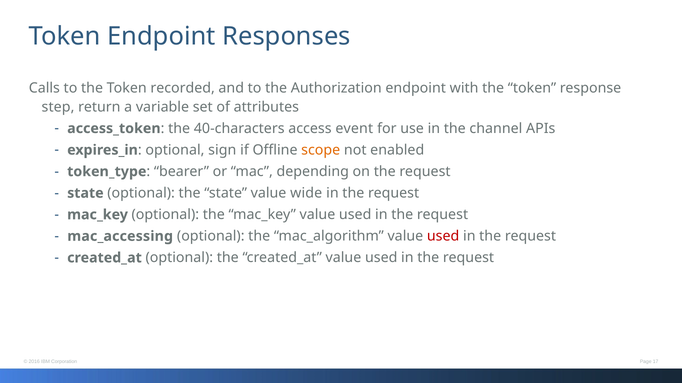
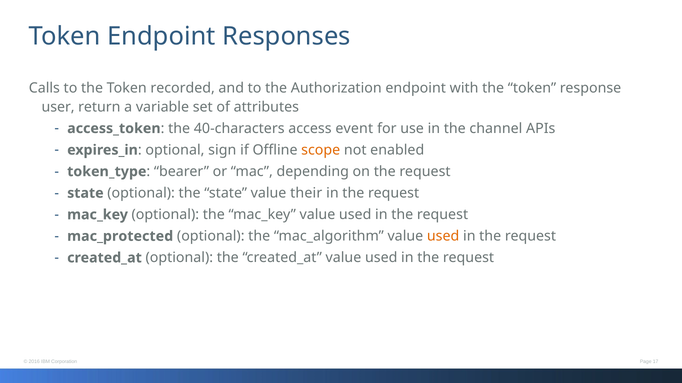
step: step -> user (58, 107)
wide: wide -> their (306, 193)
mac_accessing: mac_accessing -> mac_protected (120, 237)
used colour: red -> orange (443, 237)
